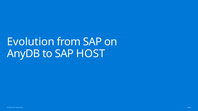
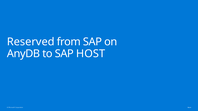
Evolution: Evolution -> Reserved (31, 42)
